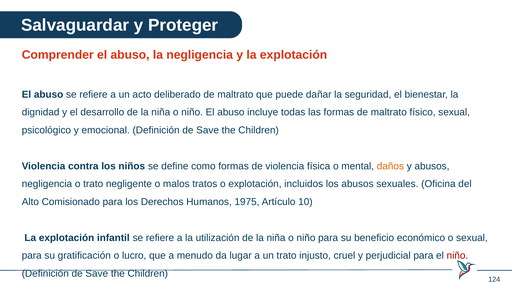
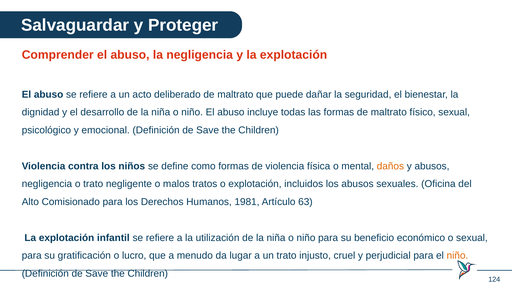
1975: 1975 -> 1981 (247, 202)
10: 10 -> 63 (305, 202)
niño colour: red -> orange (457, 256)
